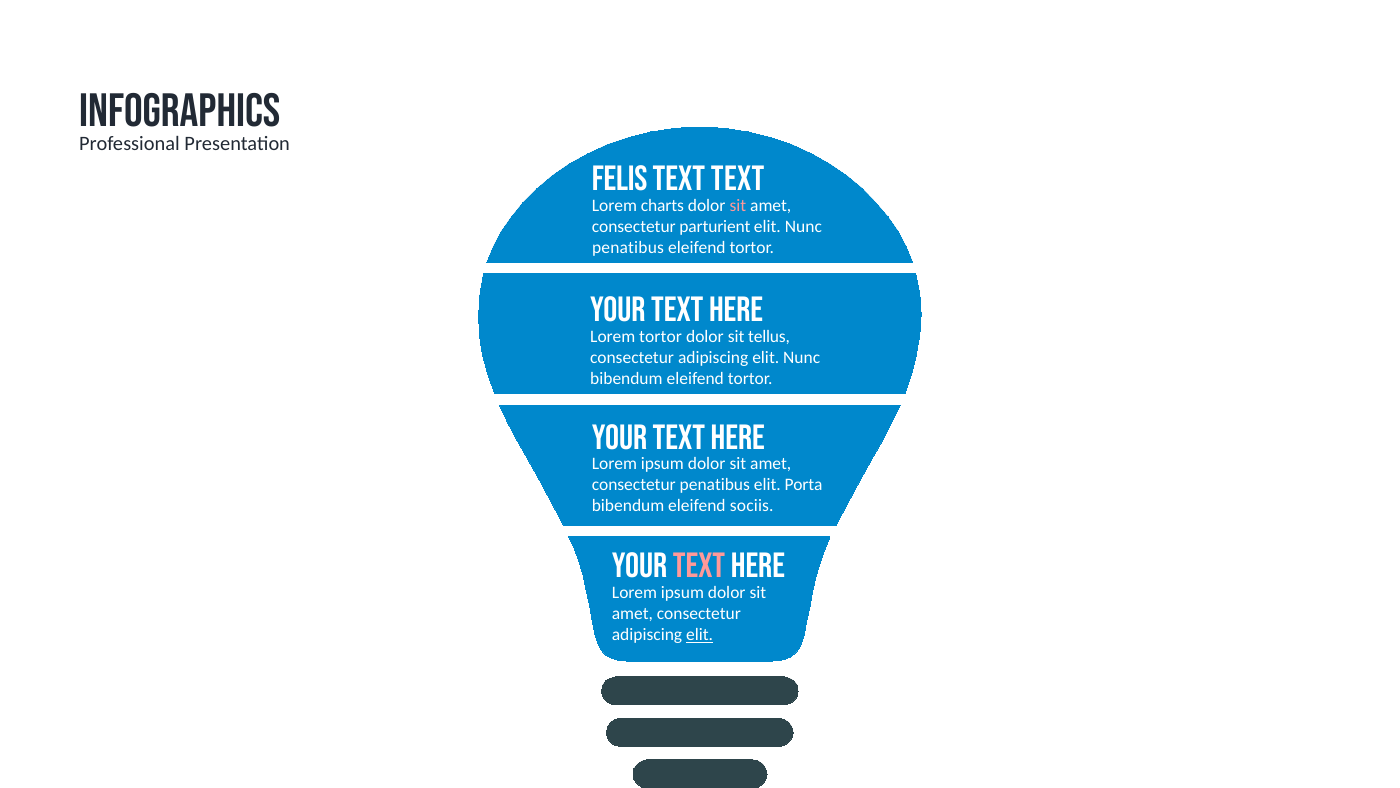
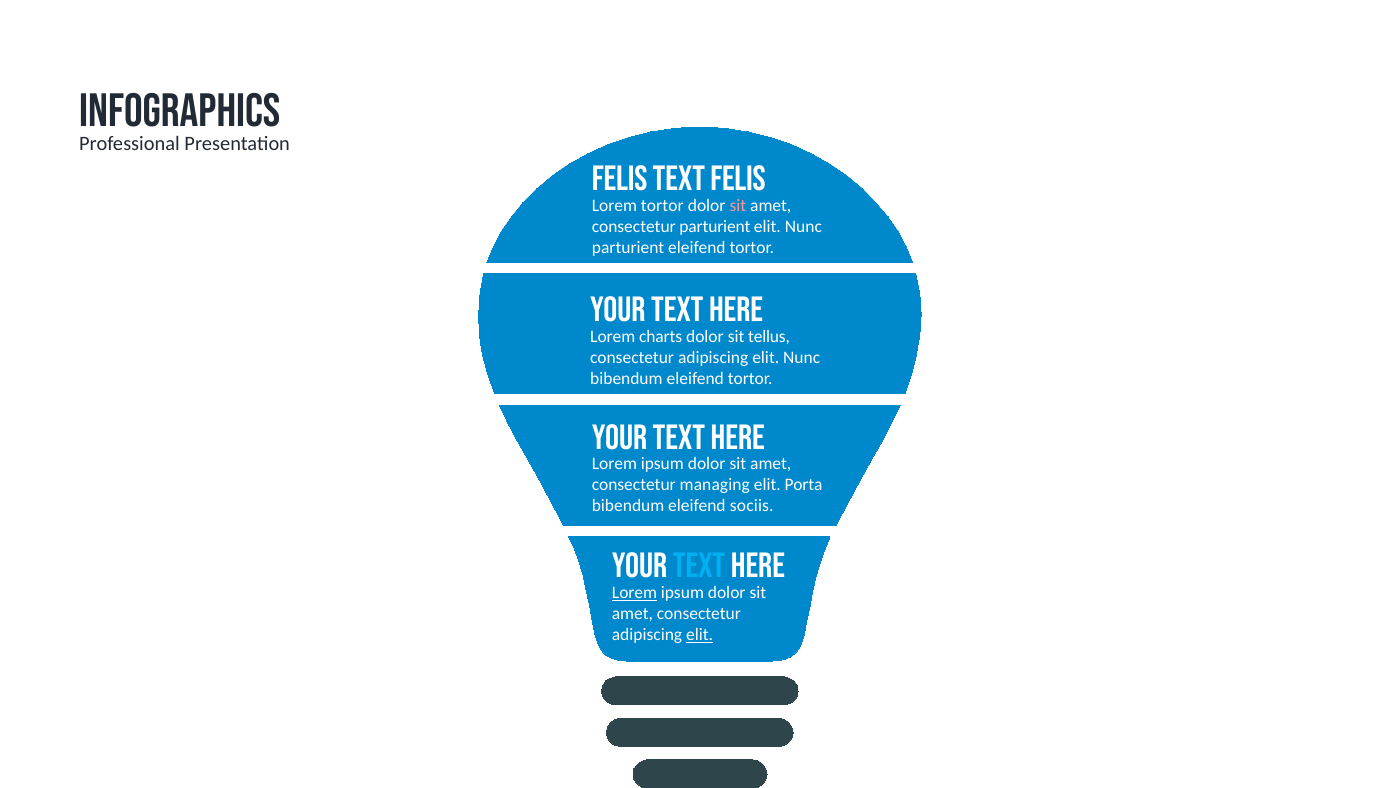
text text: text -> felis (738, 179)
Lorem charts: charts -> tortor (662, 205)
penatibus: penatibus -> parturient (628, 247)
Lorem tortor: tortor -> charts (661, 336)
consectetur penatibus: penatibus -> managing (715, 485)
text colour: pink -> light blue (699, 566)
Lorem underline: none -> present (635, 592)
